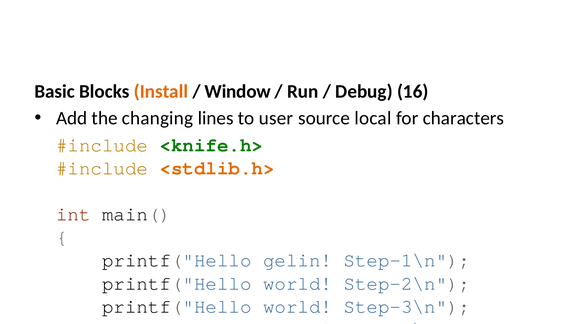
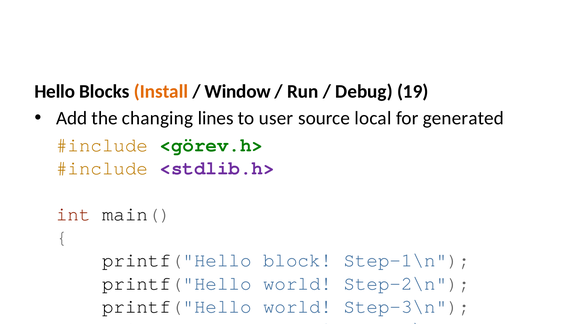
Basic: Basic -> Hello (55, 91)
16: 16 -> 19 (413, 91)
characters: characters -> generated (463, 118)
<knife.h>: <knife.h> -> <görev.h> (211, 145)
<stdlib.h> colour: orange -> purple (217, 168)
gelin: gelin -> block (298, 260)
